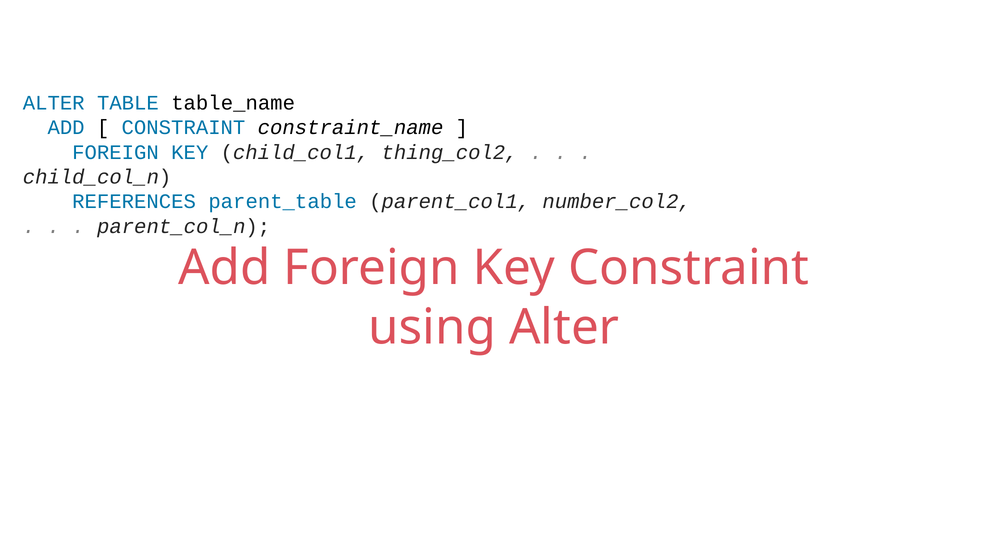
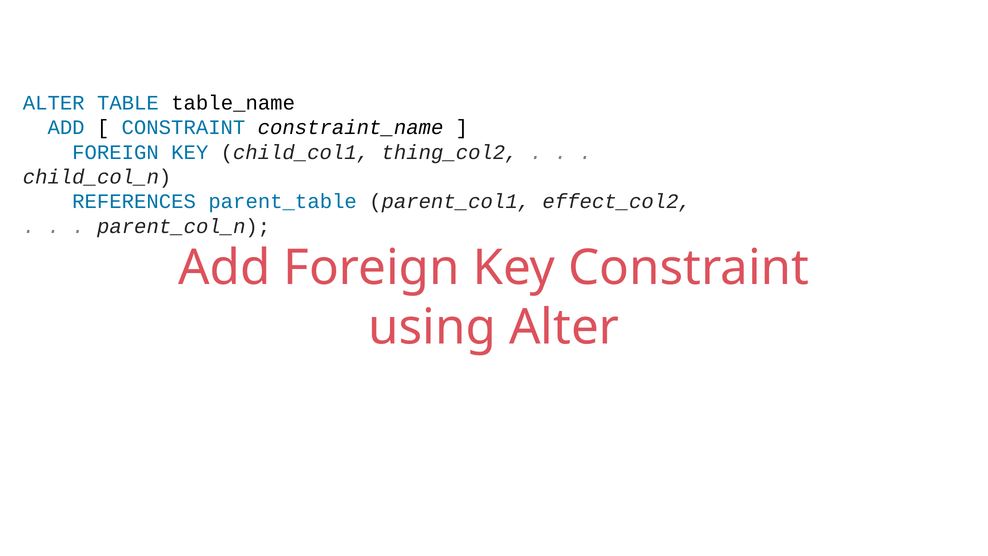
number_col2: number_col2 -> effect_col2 (617, 202)
